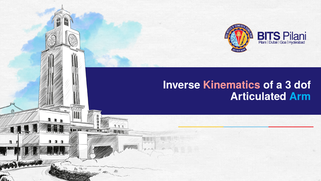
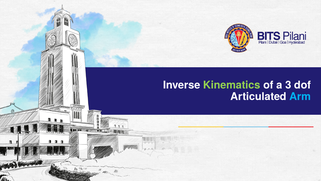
Kinematics colour: pink -> light green (232, 85)
